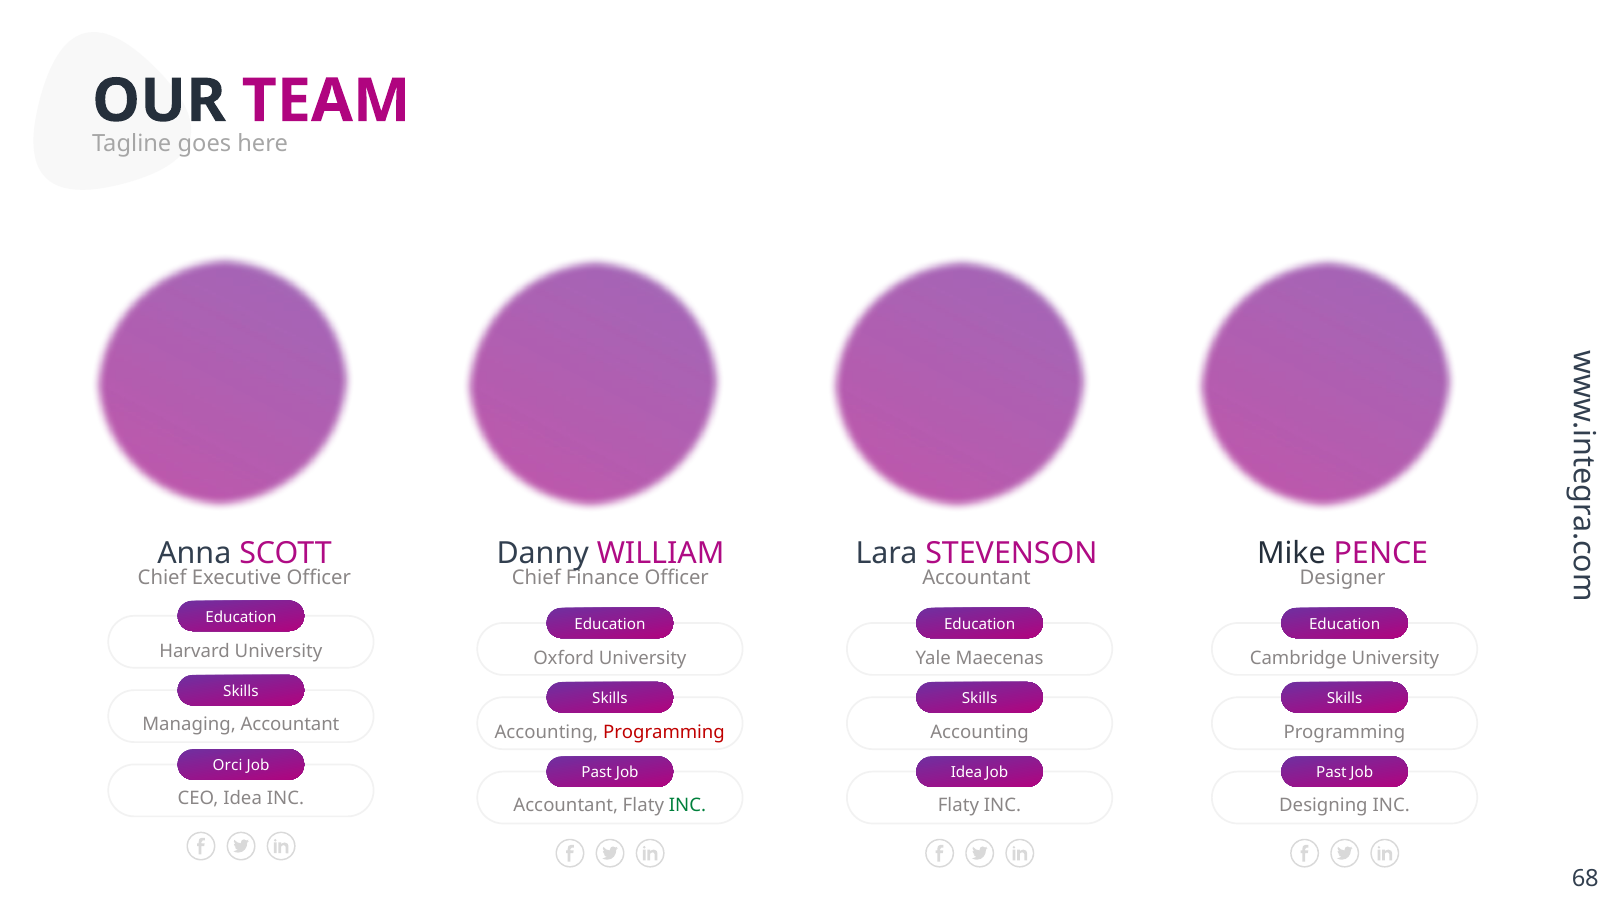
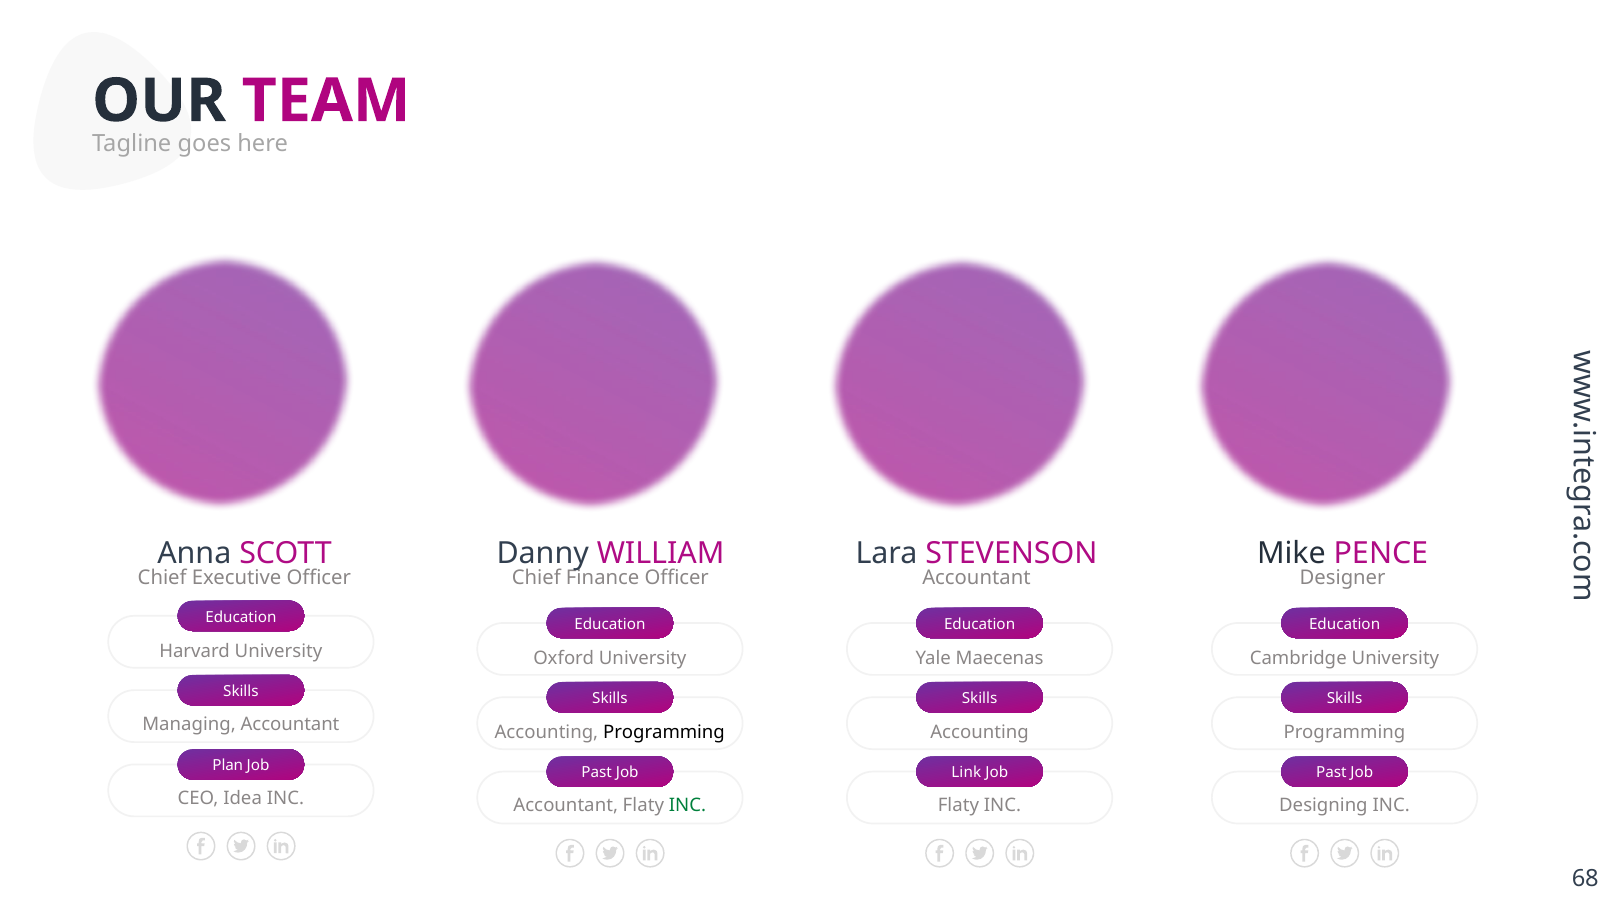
Programming colour: red -> black (664, 732)
Orci: Orci -> Plan (228, 765)
Idea: Idea -> Link (966, 772)
